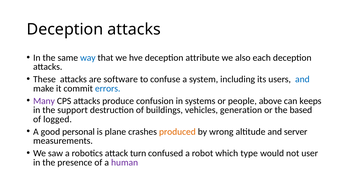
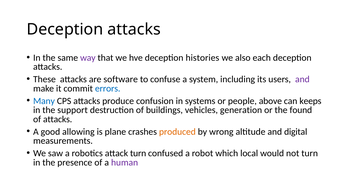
way colour: blue -> purple (88, 58)
attribute: attribute -> histories (202, 58)
and colour: blue -> purple (302, 79)
Many colour: purple -> blue (44, 101)
based: based -> found (301, 110)
of logged: logged -> attacks (58, 119)
personal: personal -> allowing (78, 132)
server: server -> digital (296, 132)
type: type -> local (249, 153)
not user: user -> turn (310, 153)
